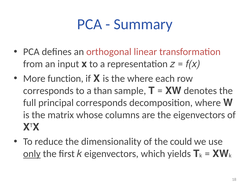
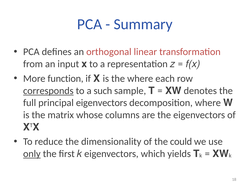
corresponds underline: none -> present (48, 90)
than: than -> such (103, 90)
principal corresponds: corresponds -> eigenvectors (102, 103)
